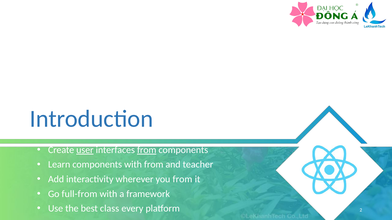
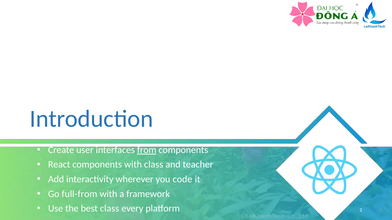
user underline: present -> none (85, 150)
Learn: Learn -> React (59, 165)
with from: from -> class (154, 165)
you from: from -> code (182, 180)
